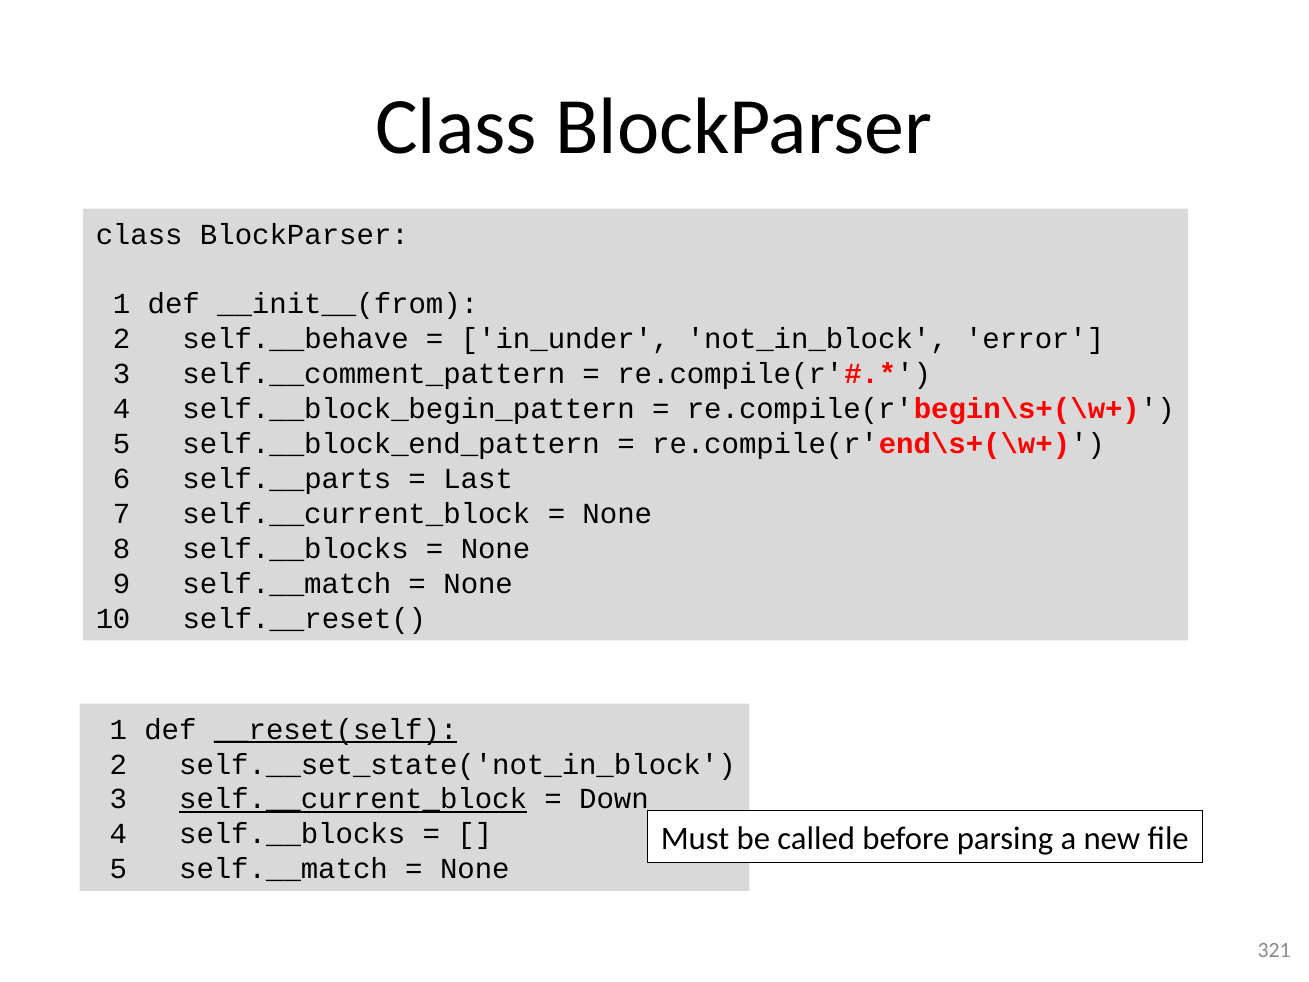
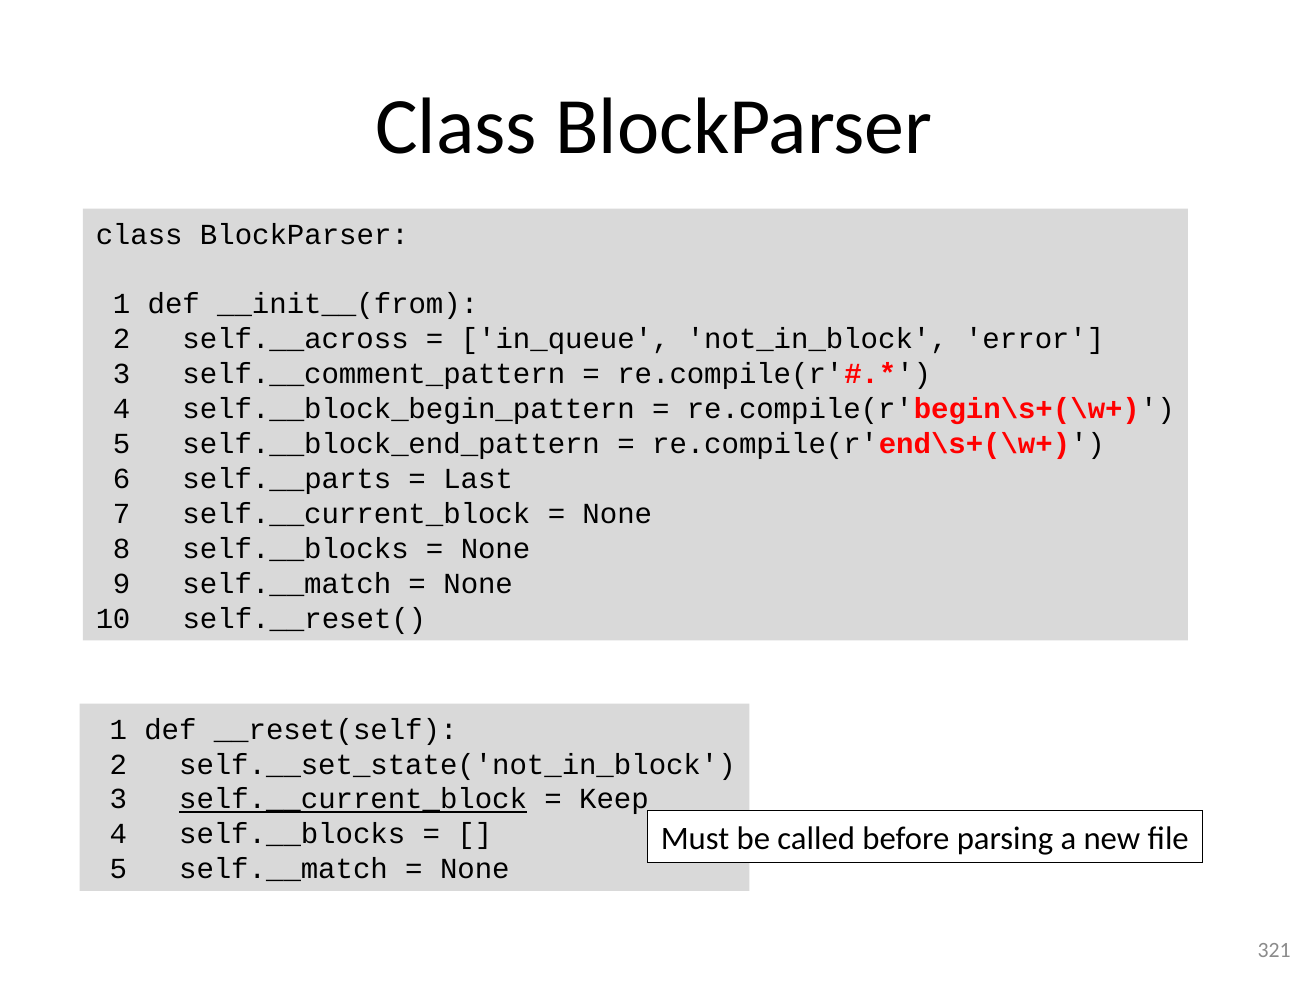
self.__behave: self.__behave -> self.__across (296, 339)
in_under: in_under -> in_queue (565, 339)
__reset(self underline: present -> none (336, 729)
Down: Down -> Keep (614, 799)
